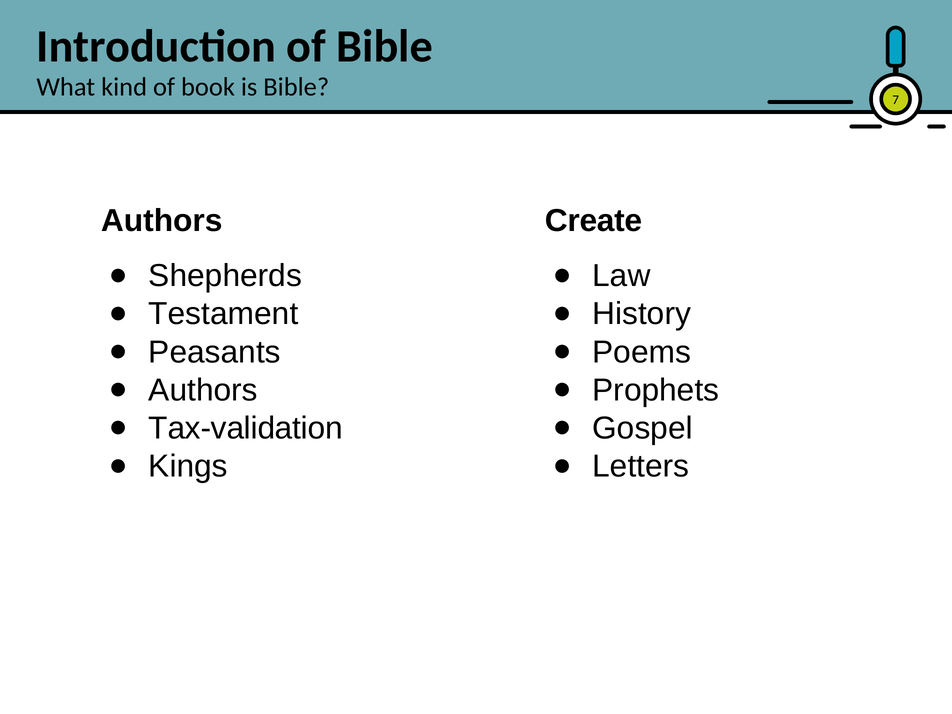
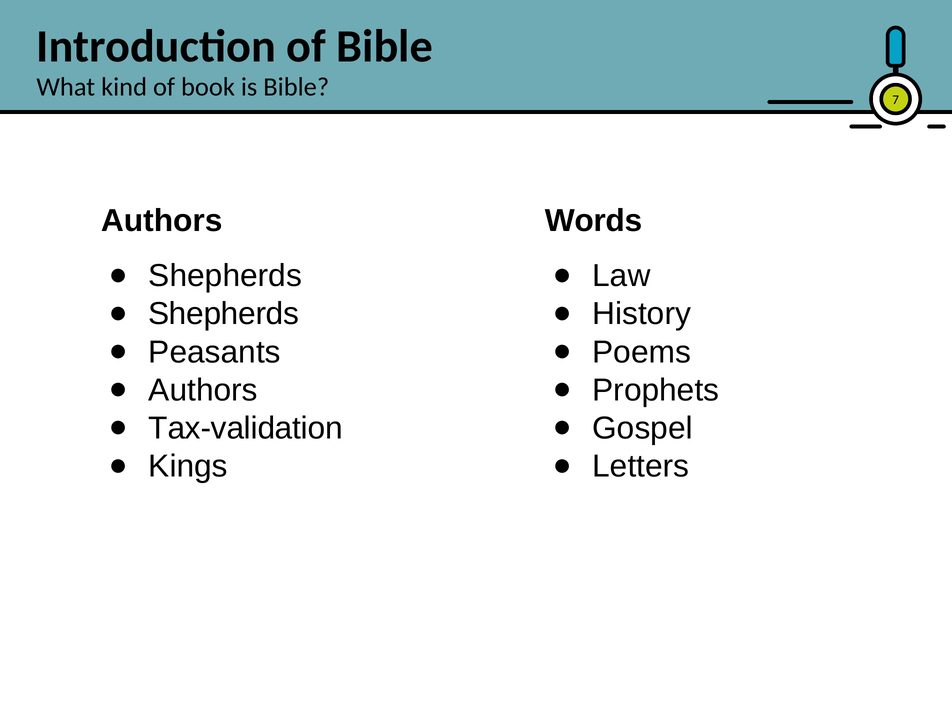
Create: Create -> Words (593, 221)
Testament: Testament -> Shepherds (224, 314)
